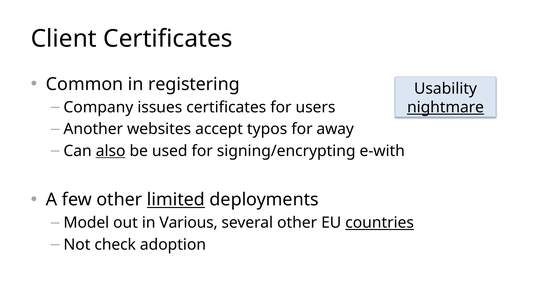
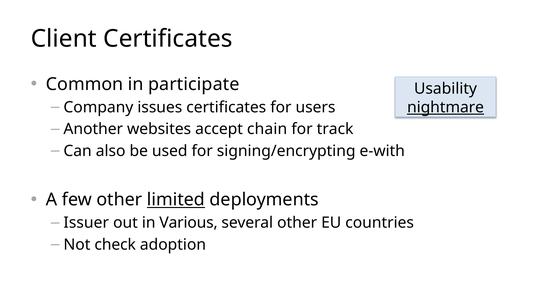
registering: registering -> participate (194, 84)
typos: typos -> chain (267, 129)
away: away -> track (335, 129)
also underline: present -> none (111, 151)
Model: Model -> Issuer (86, 223)
countries underline: present -> none (380, 223)
